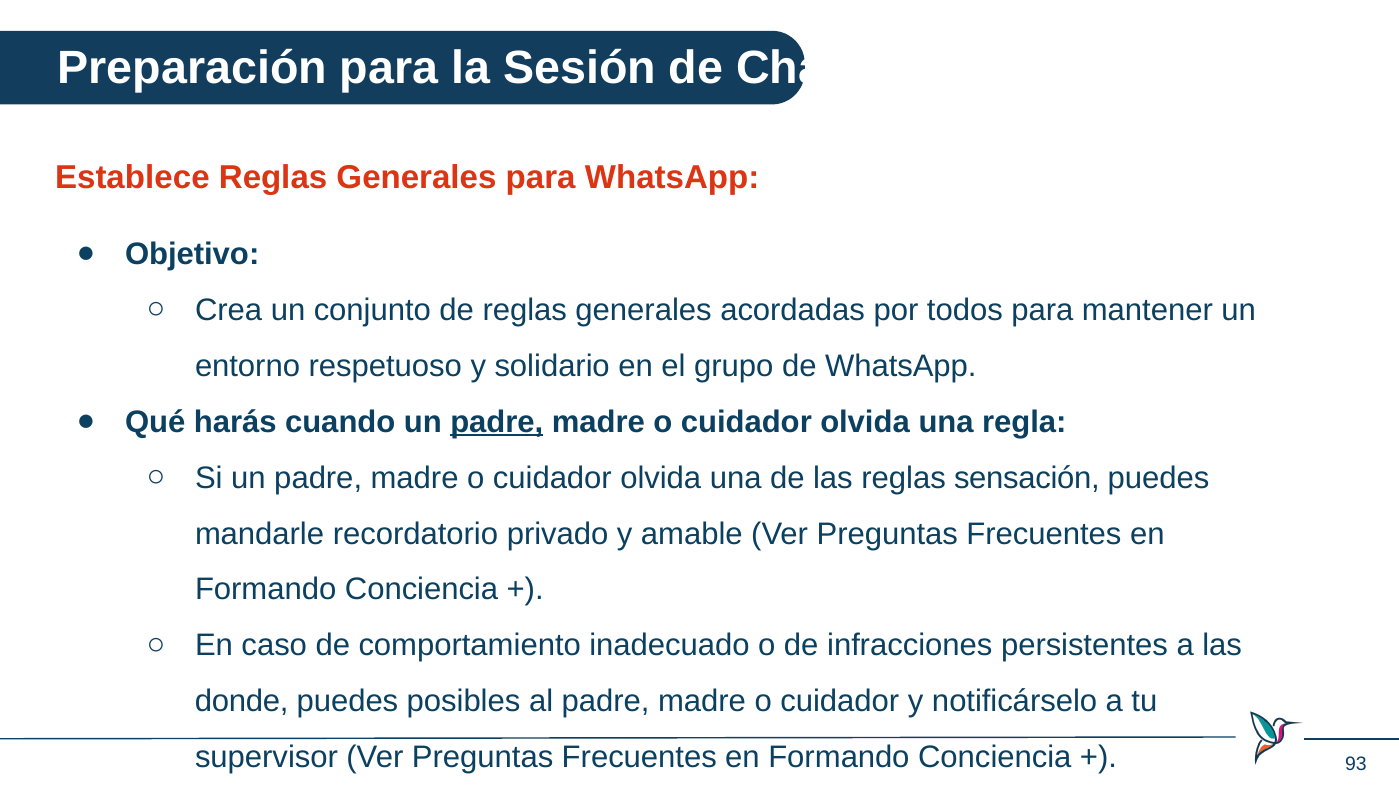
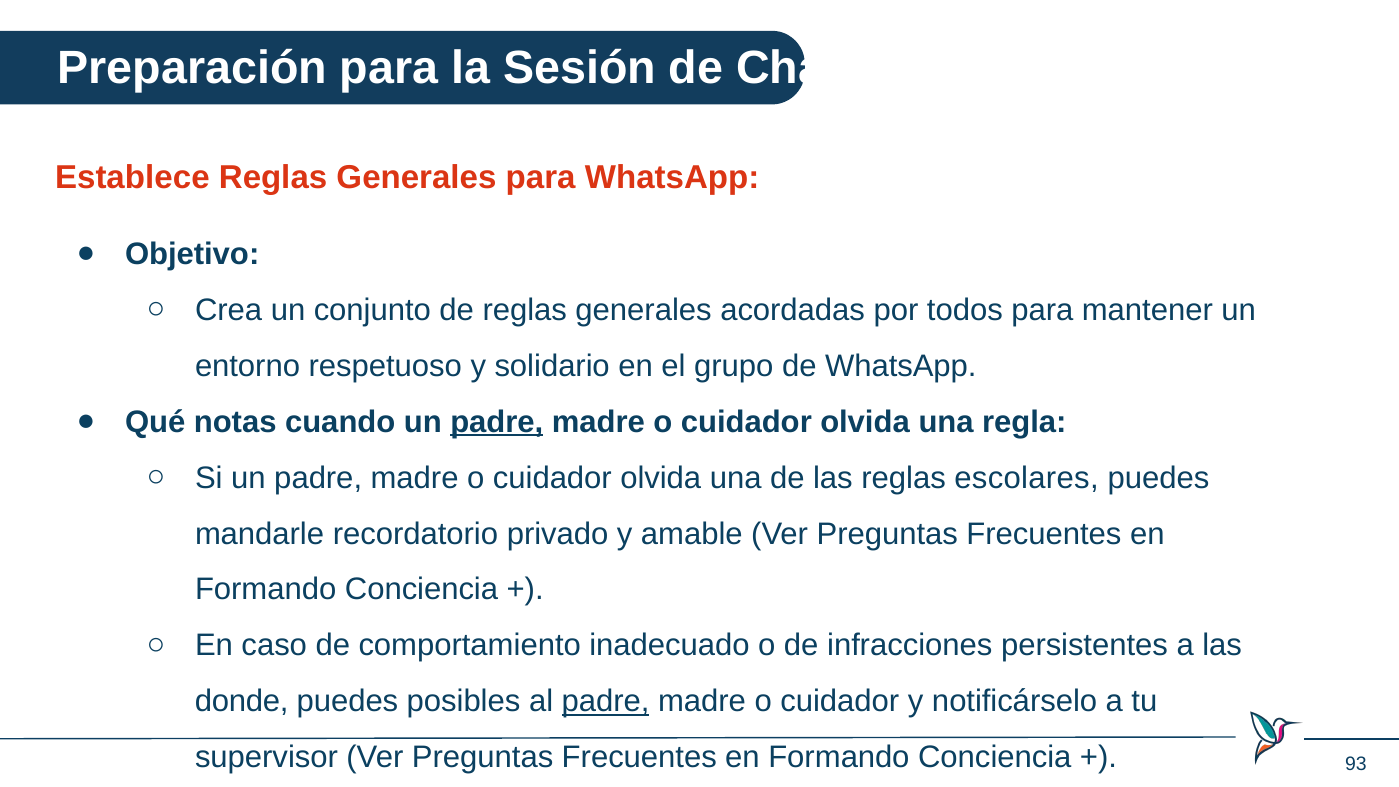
harás: harás -> notas (235, 422)
sensación: sensación -> escolares (1027, 478)
padre underline: none -> present (606, 701)
